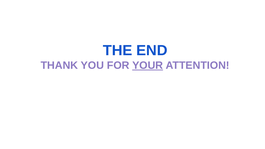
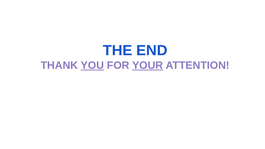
YOU underline: none -> present (92, 65)
